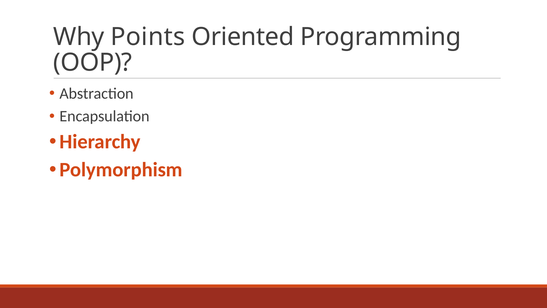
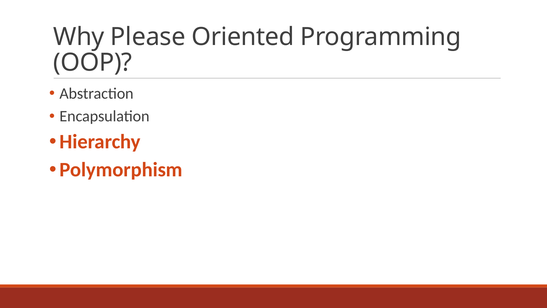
Points: Points -> Please (148, 37)
